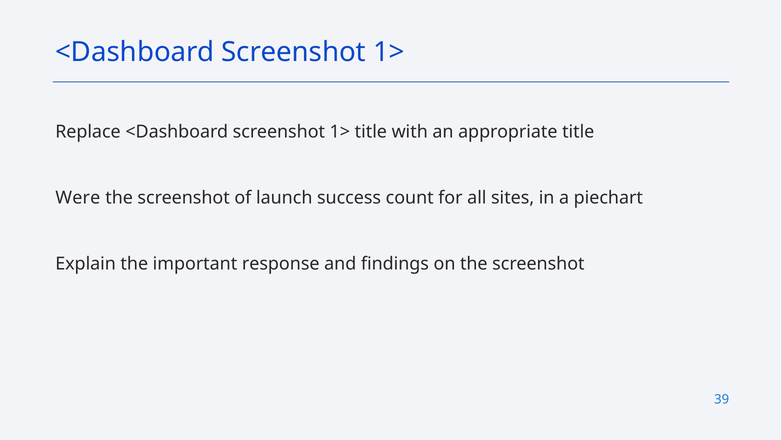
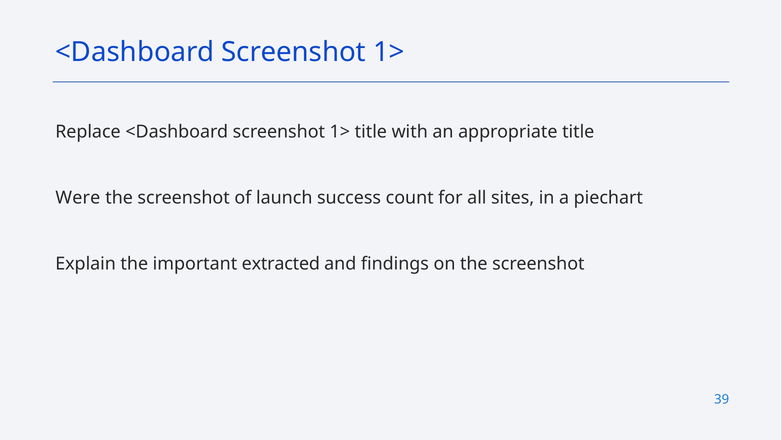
response: response -> extracted (281, 264)
